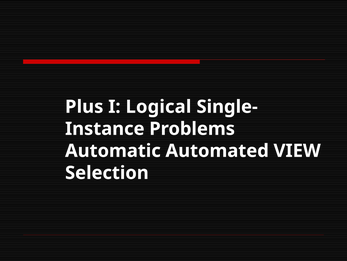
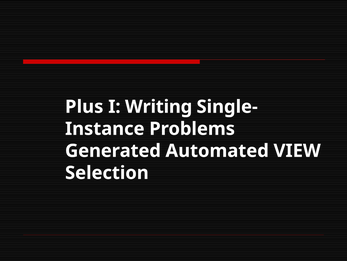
Logical: Logical -> Writing (159, 106)
Automatic: Automatic -> Generated (113, 150)
